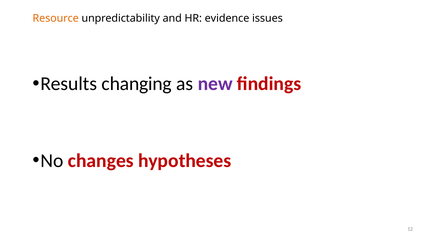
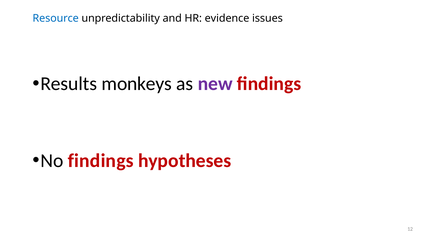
Resource colour: orange -> blue (56, 18)
changing: changing -> monkeys (137, 84)
No changes: changes -> findings (101, 161)
